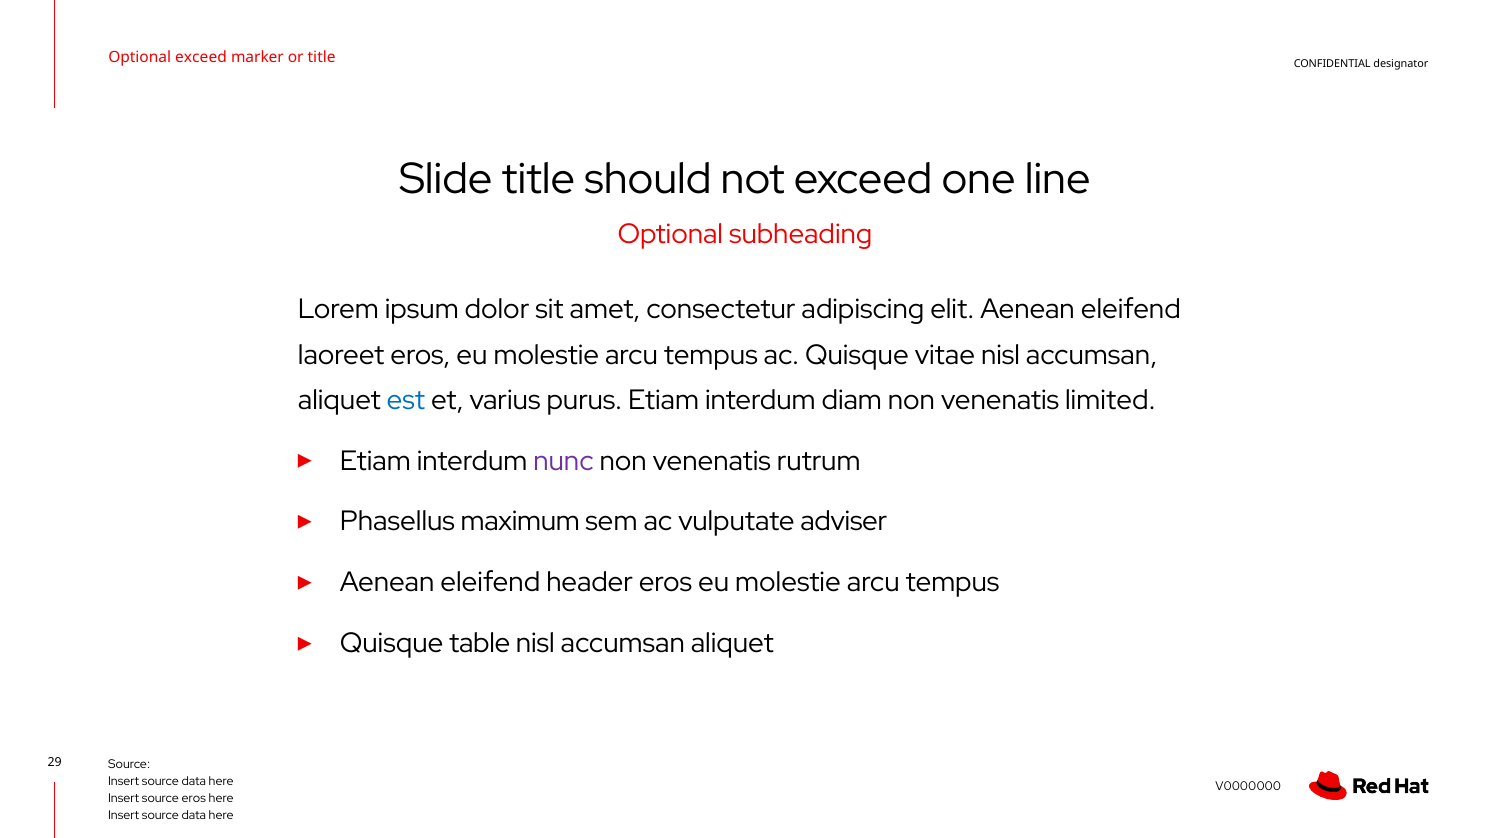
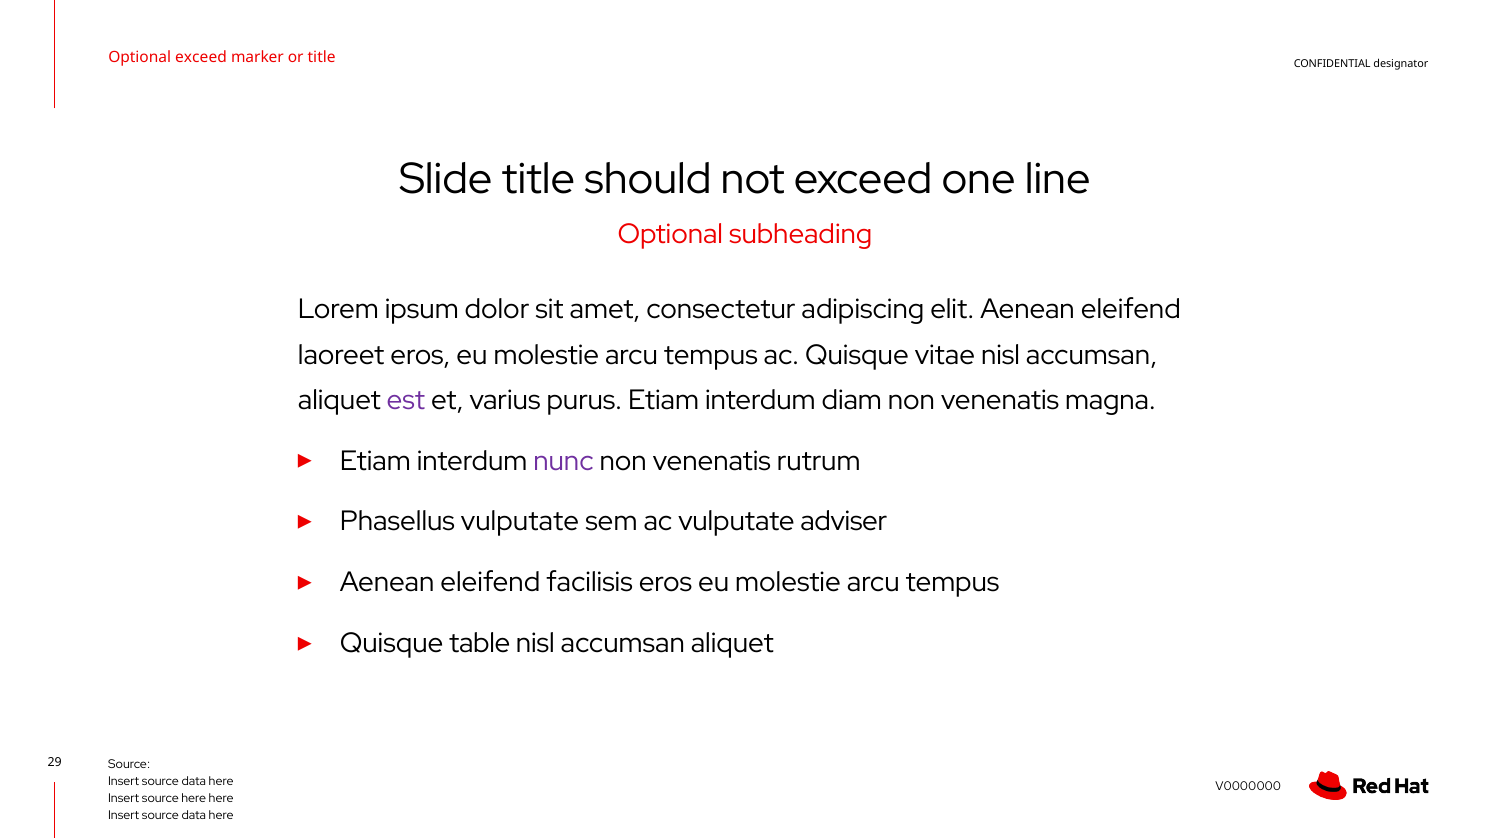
est colour: blue -> purple (406, 400)
limited: limited -> magna (1110, 400)
Phasellus maximum: maximum -> vulputate (520, 522)
header: header -> facilisis (590, 583)
source eros: eros -> here (194, 799)
